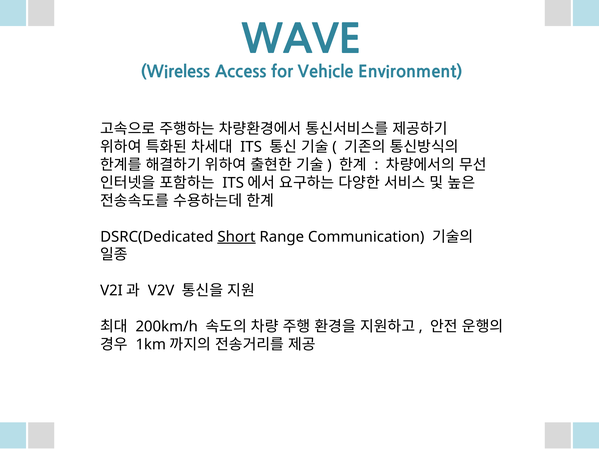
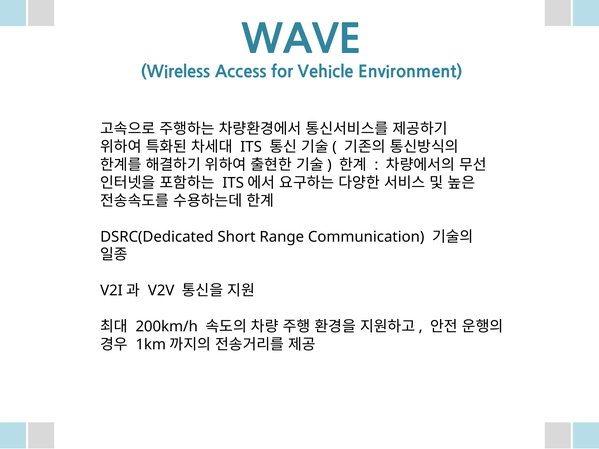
Short underline: present -> none (237, 237)
